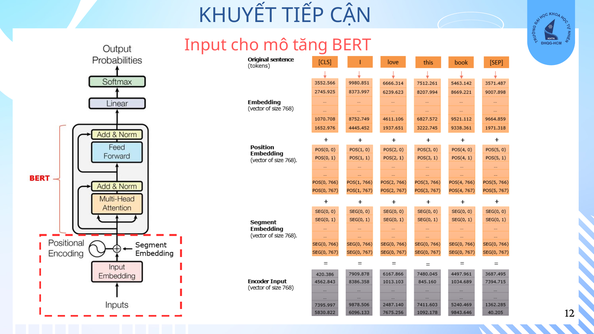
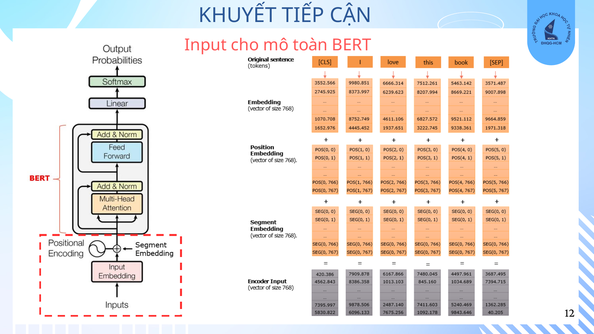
tăng: tăng -> toàn (310, 45)
